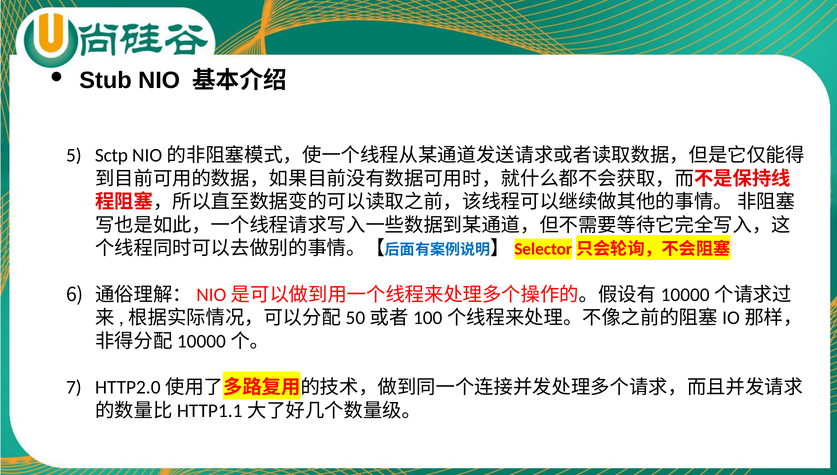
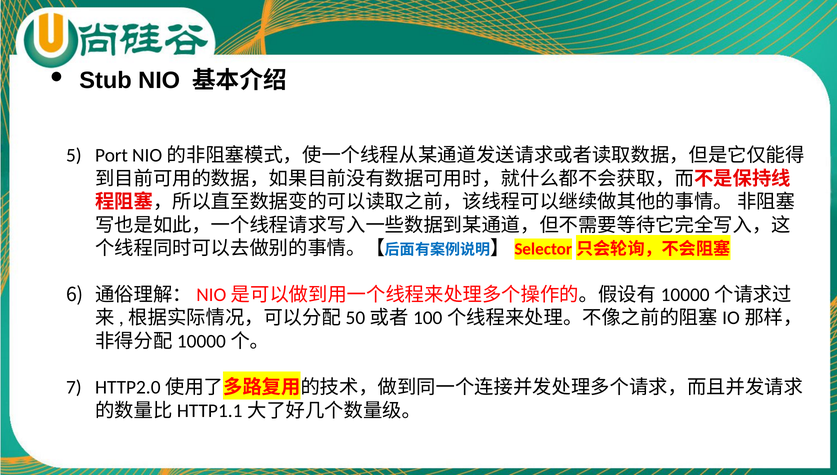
Sctp: Sctp -> Port (111, 156)
